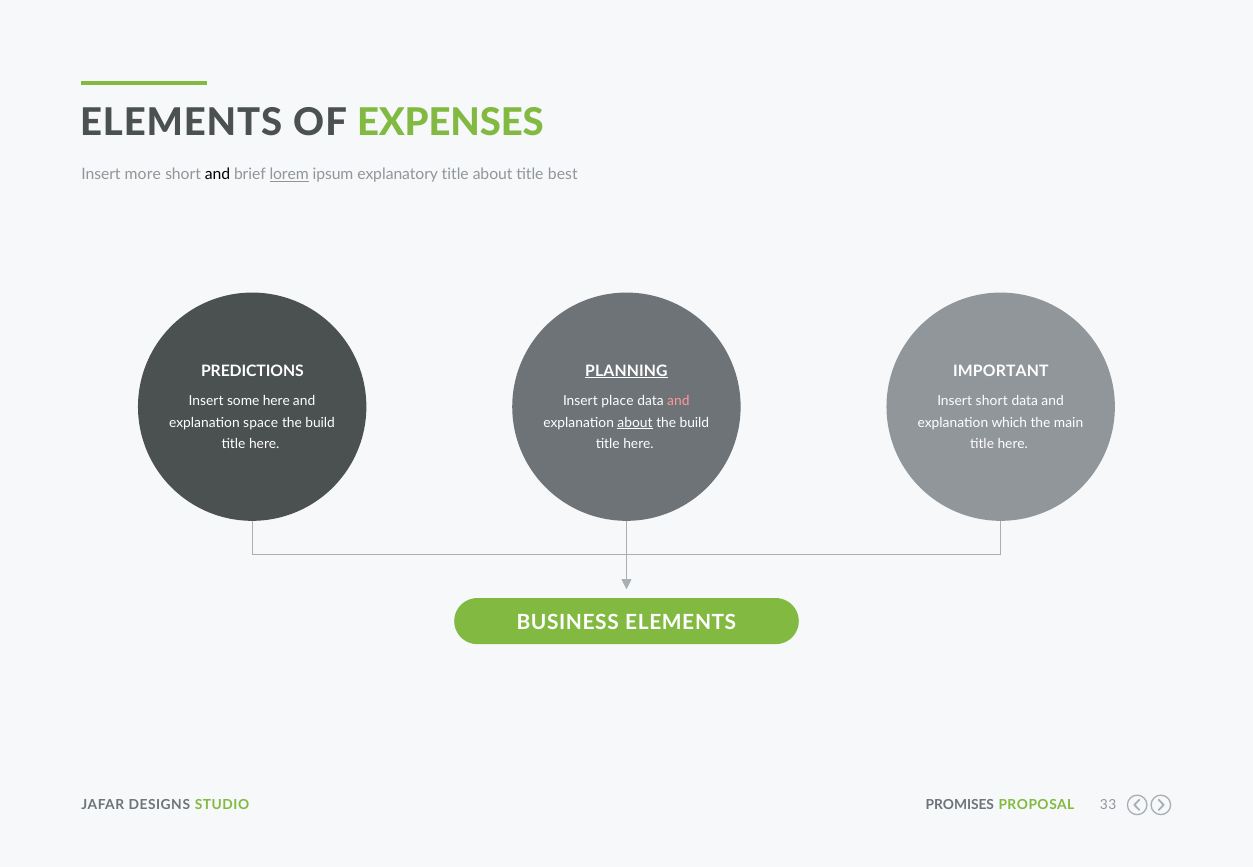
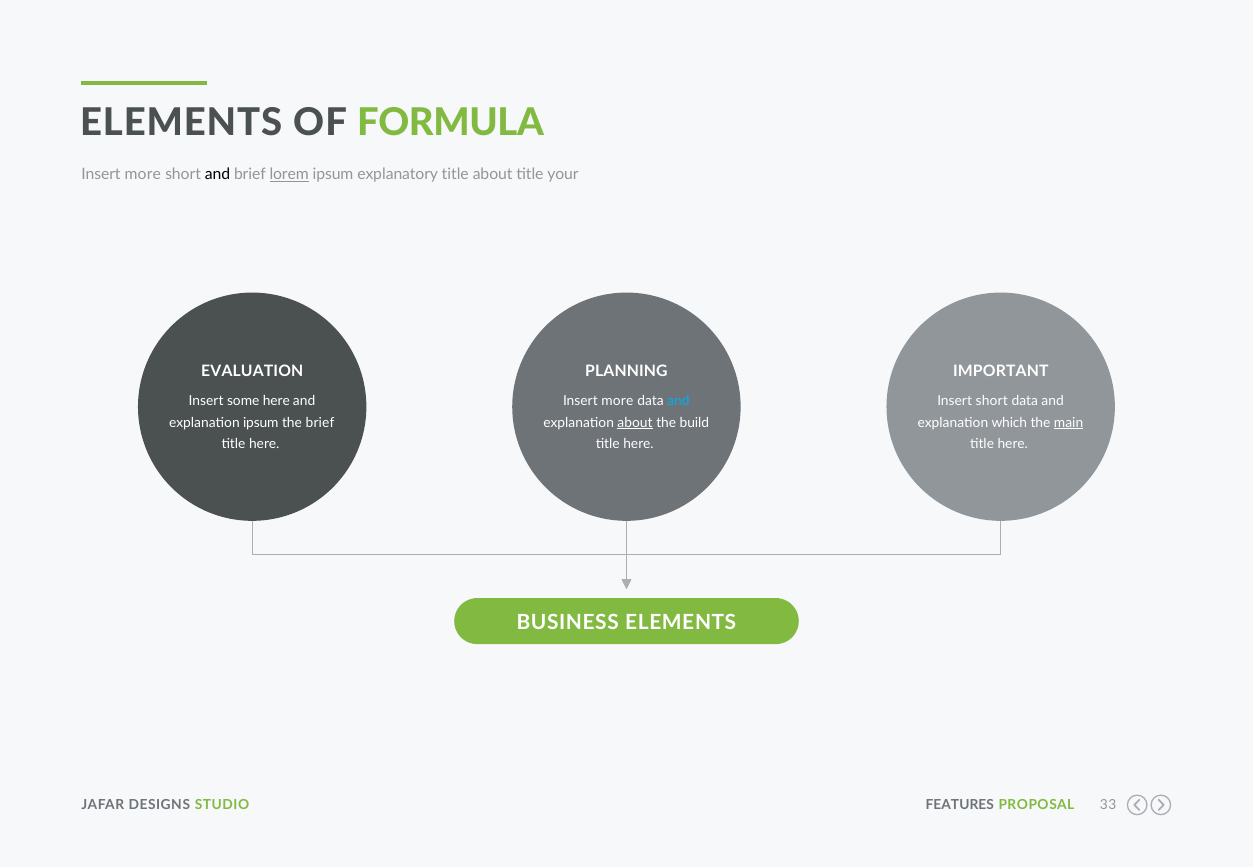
EXPENSES: EXPENSES -> FORMULA (450, 123)
best: best -> your (563, 174)
PREDICTIONS: PREDICTIONS -> EVALUATION (252, 371)
PLANNING underline: present -> none (626, 371)
place: place -> more (617, 401)
and colour: pink -> light blue (678, 401)
explanation space: space -> ipsum (261, 423)
build: build -> brief (320, 423)
main underline: none -> present (1069, 423)
PROMISES: PROMISES -> FEATURES (960, 806)
